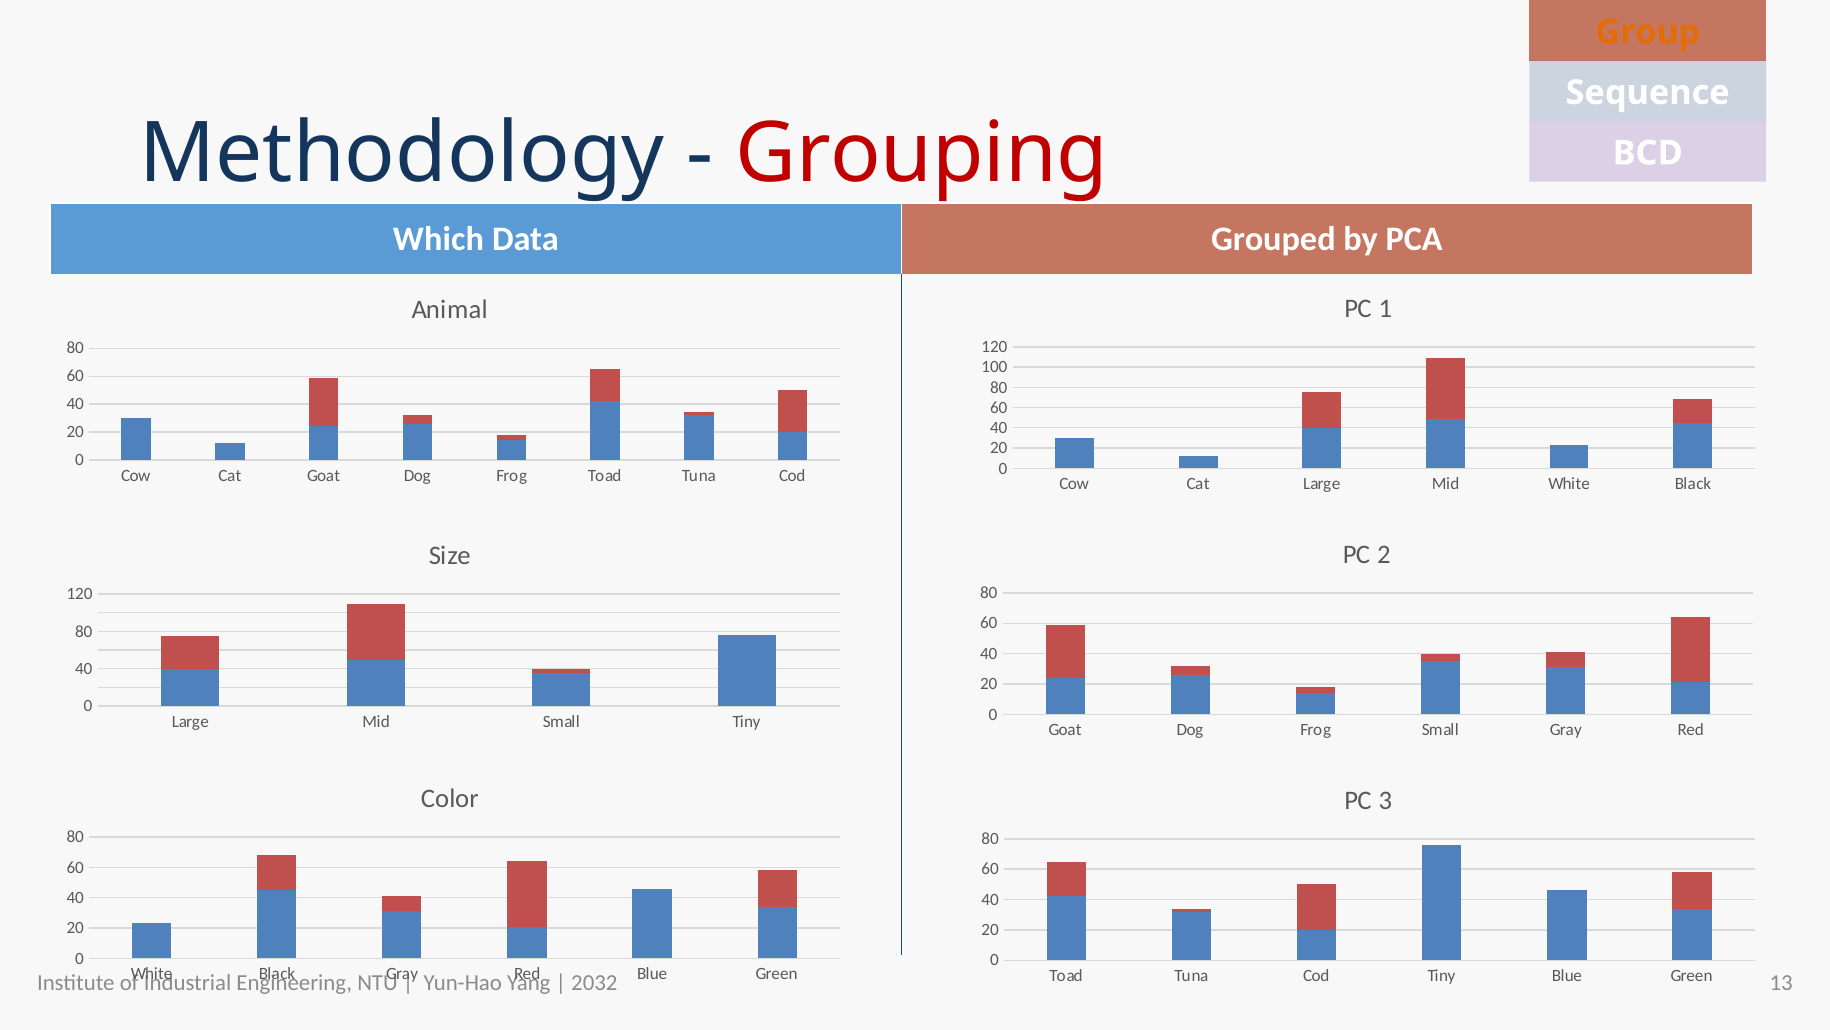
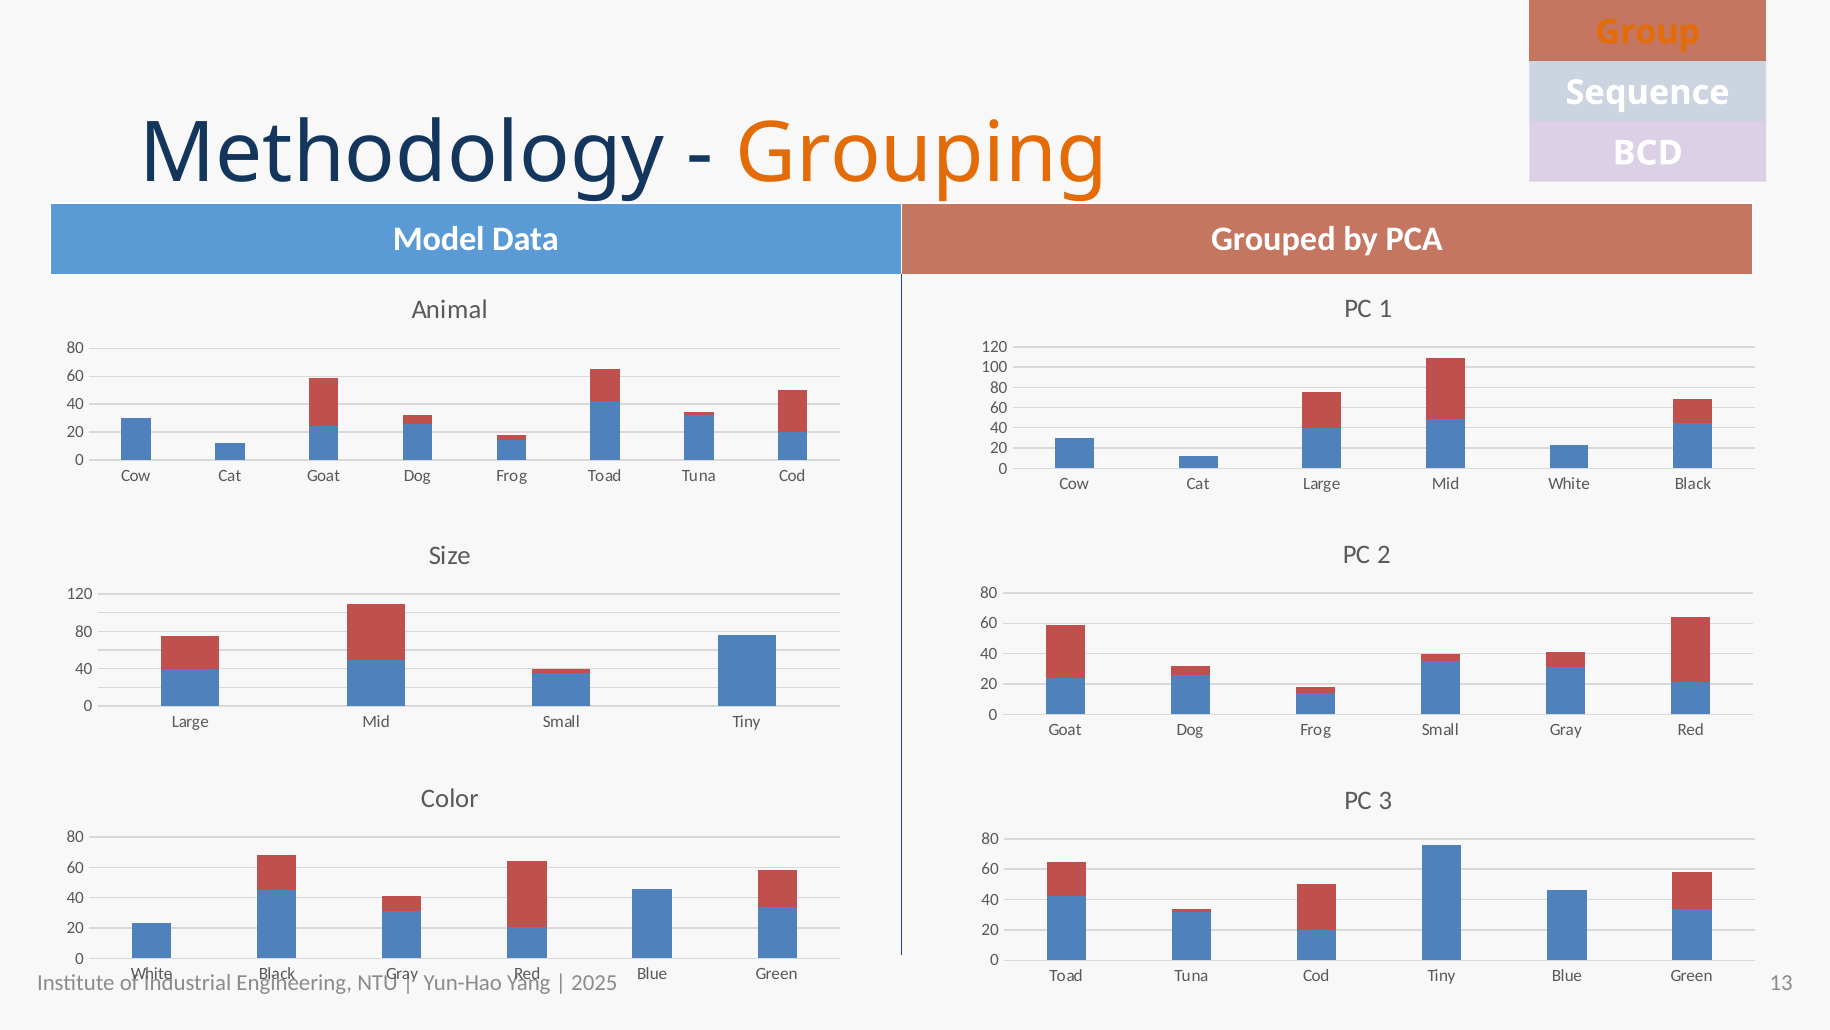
Grouping colour: red -> orange (922, 154)
Which: Which -> Model (439, 239)
2032: 2032 -> 2025 (594, 983)
